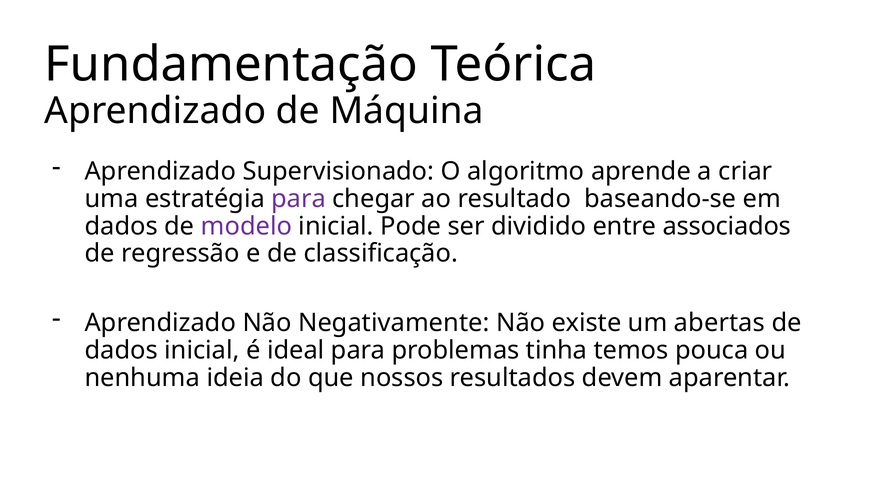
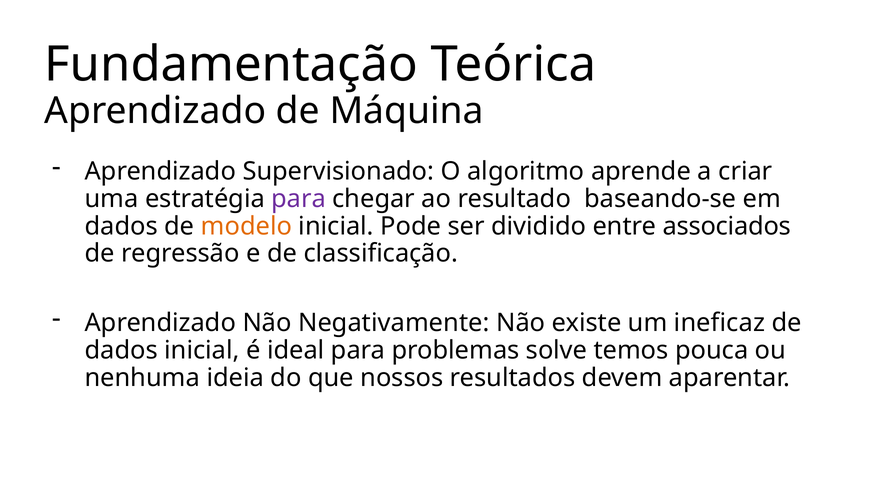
modelo colour: purple -> orange (246, 226)
abertas: abertas -> ineficaz (719, 323)
tinha: tinha -> solve (557, 350)
